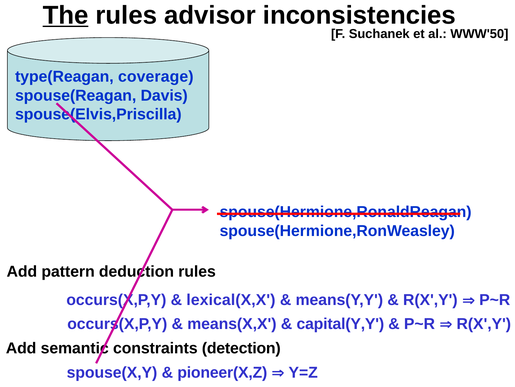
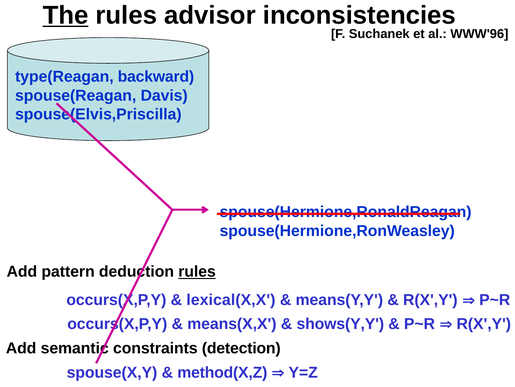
WWW'50: WWW'50 -> WWW'96 (479, 34)
coverage: coverage -> backward (156, 76)
rules underline: none -> present (197, 271)
capital(Y,Y: capital(Y,Y -> shows(Y,Y (340, 323)
pioneer(X,Z: pioneer(X,Z -> method(X,Z (222, 372)
